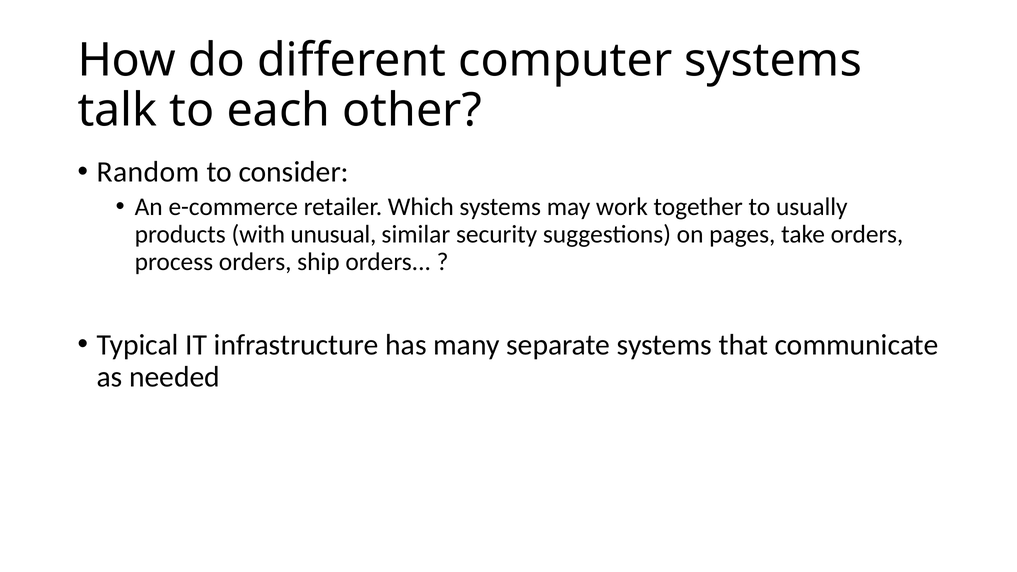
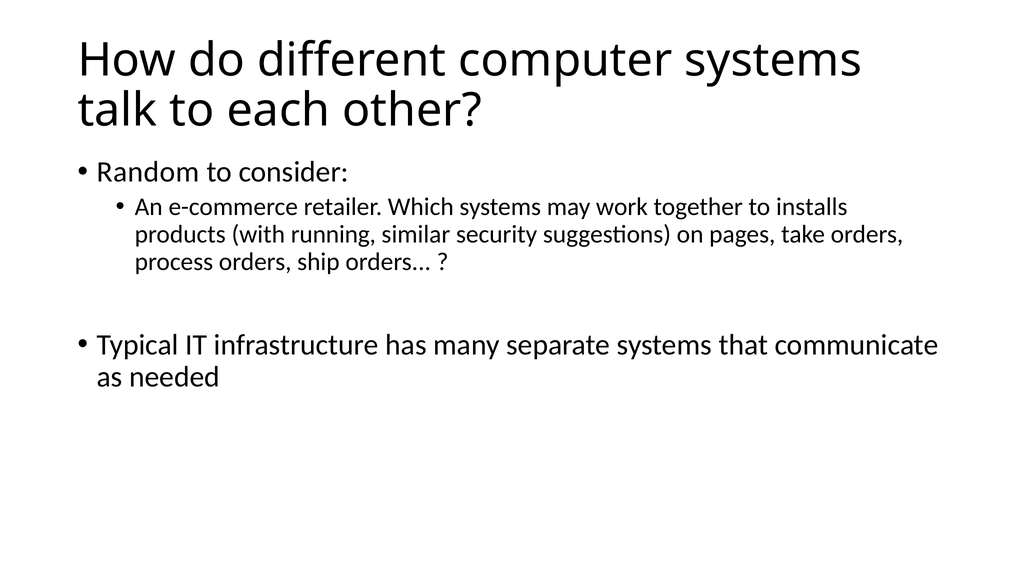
usually: usually -> installs (812, 207)
unusual: unusual -> running (333, 234)
